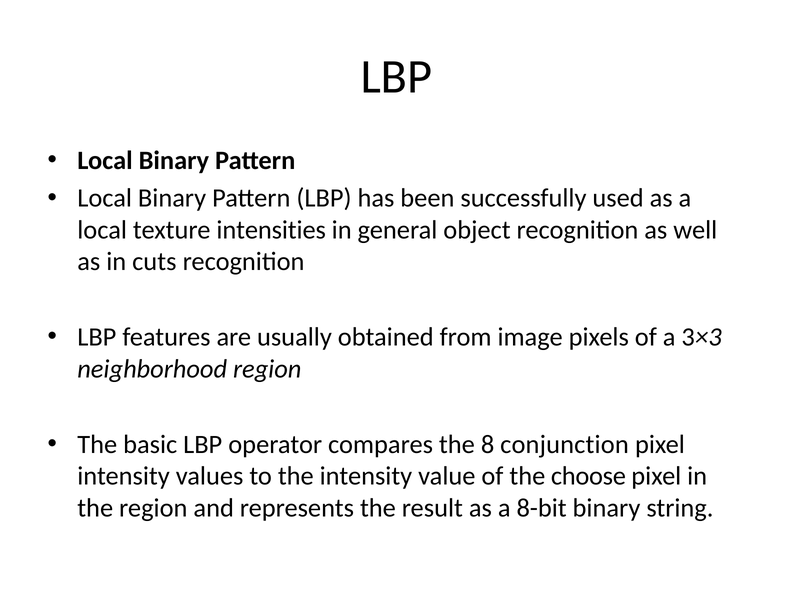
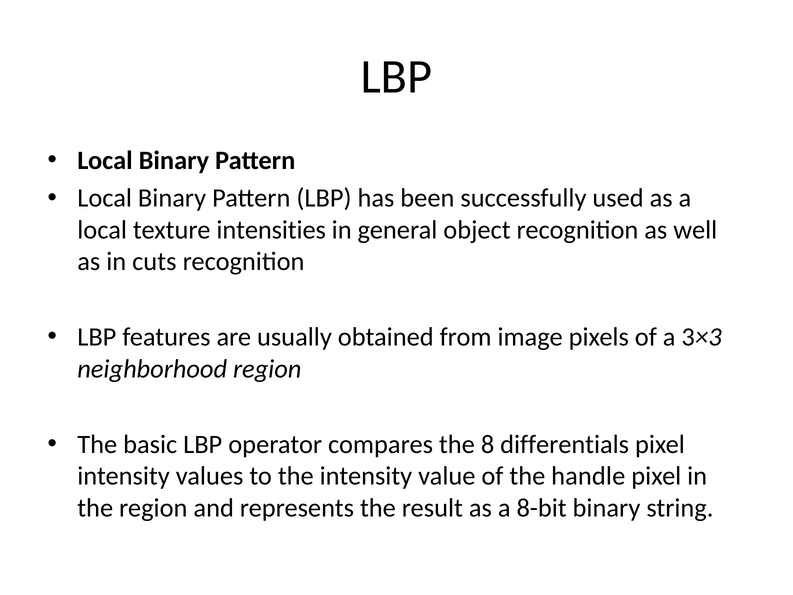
conjunction: conjunction -> differentials (565, 444)
choose: choose -> handle (588, 476)
